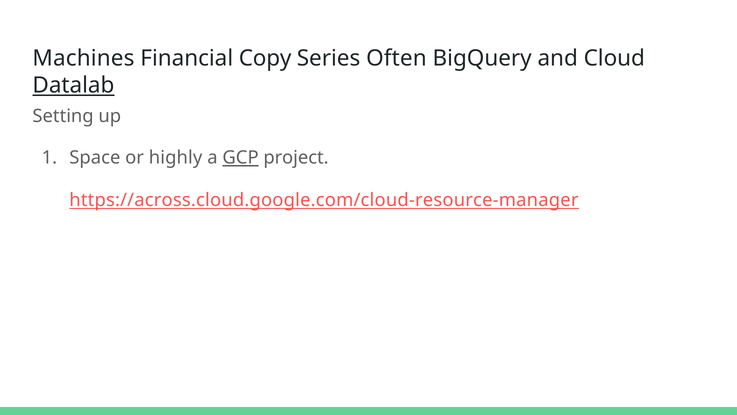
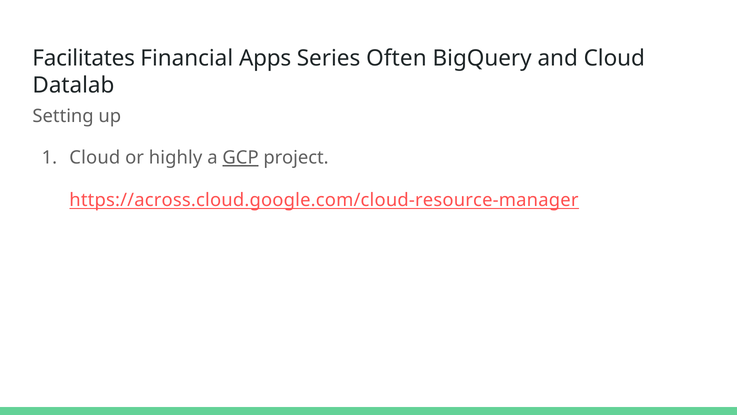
Machines: Machines -> Facilitates (84, 58)
Copy: Copy -> Apps (265, 58)
Datalab underline: present -> none (73, 85)
Space: Space -> Cloud (95, 158)
